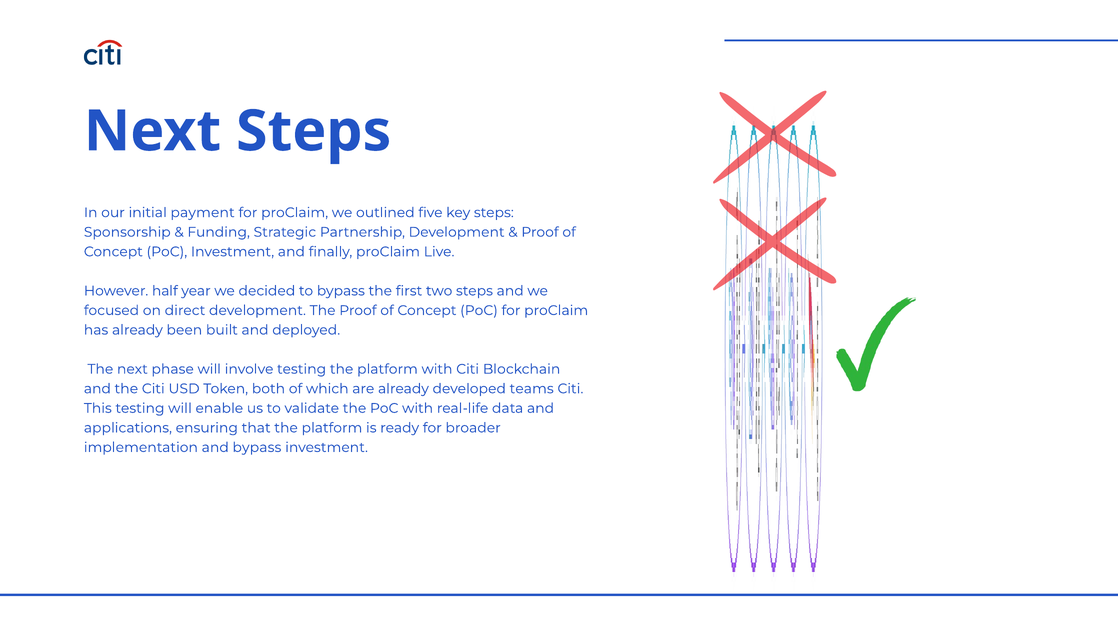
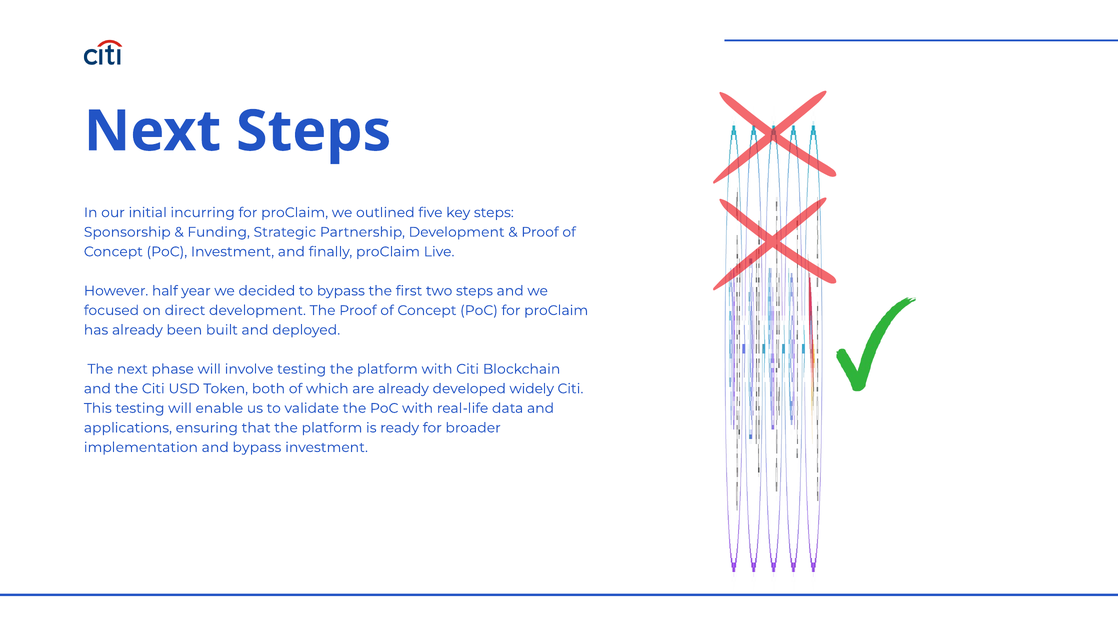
payment: payment -> incurring (203, 213)
teams: teams -> widely (532, 389)
